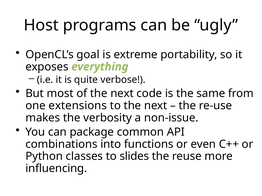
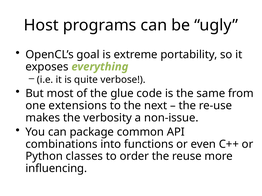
of the next: next -> glue (122, 94)
slides: slides -> order (134, 157)
